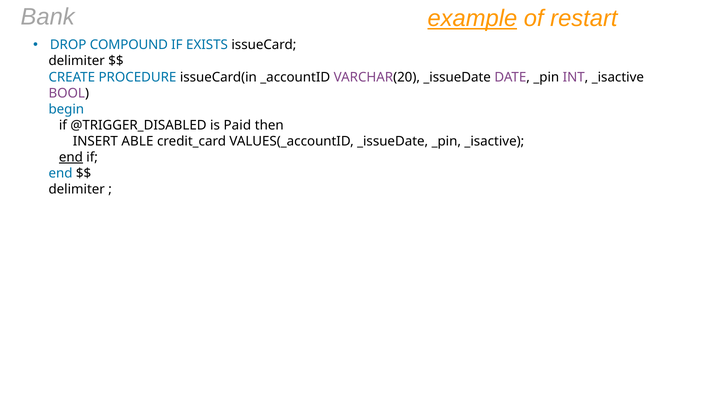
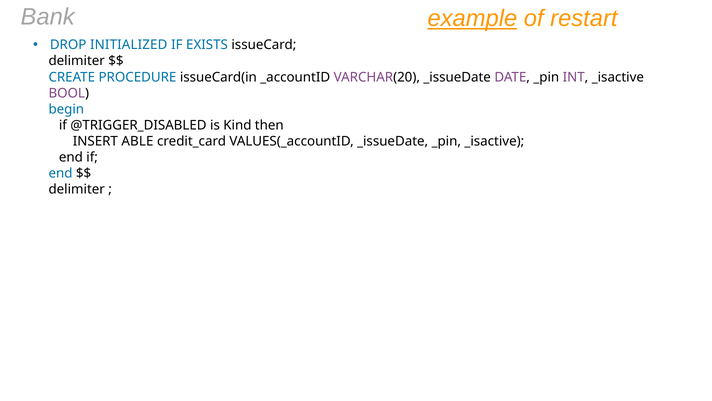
COMPOUND: COMPOUND -> INITIALIZED (129, 45)
Paid: Paid -> Kind (237, 125)
end underline: present -> none (71, 157)
